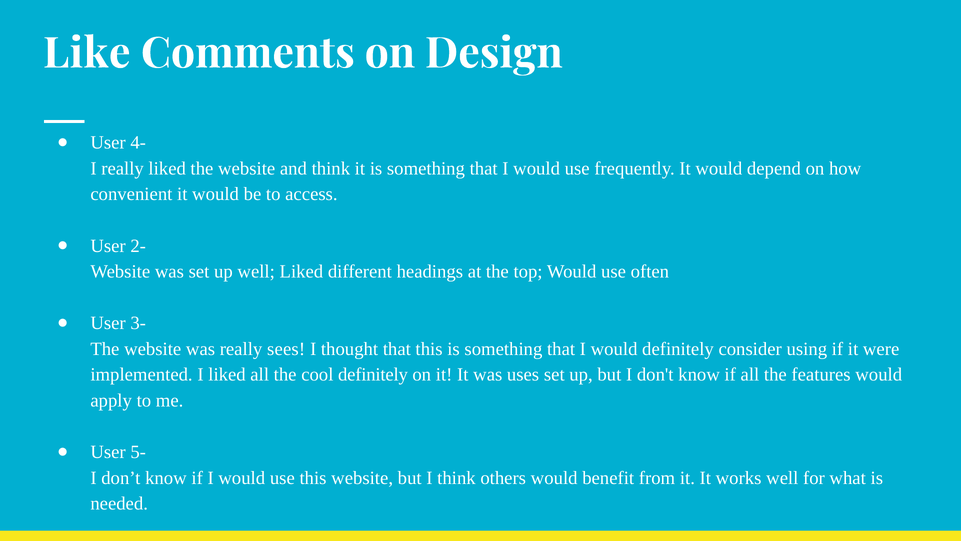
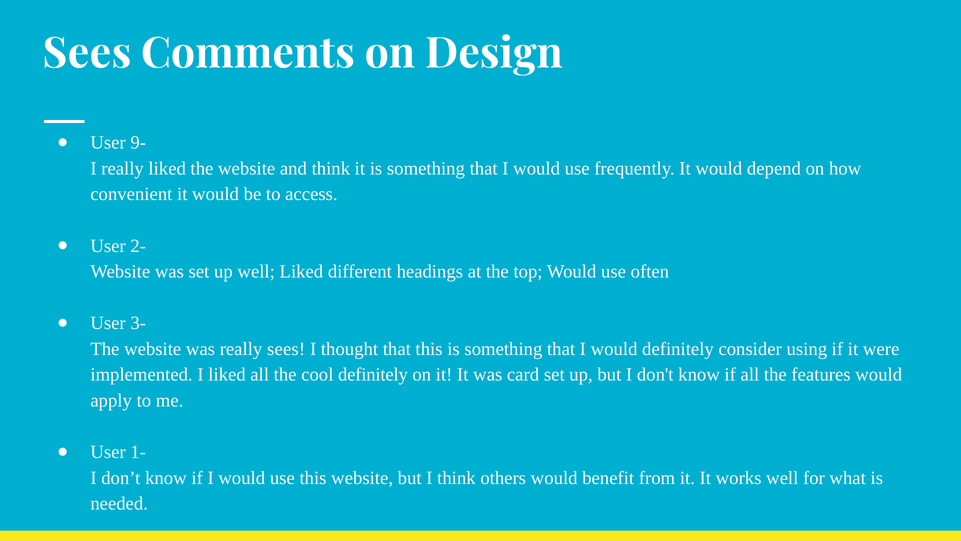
Like: Like -> Sees (87, 53)
4-: 4- -> 9- (138, 143)
uses: uses -> card (523, 374)
5-: 5- -> 1- (138, 452)
